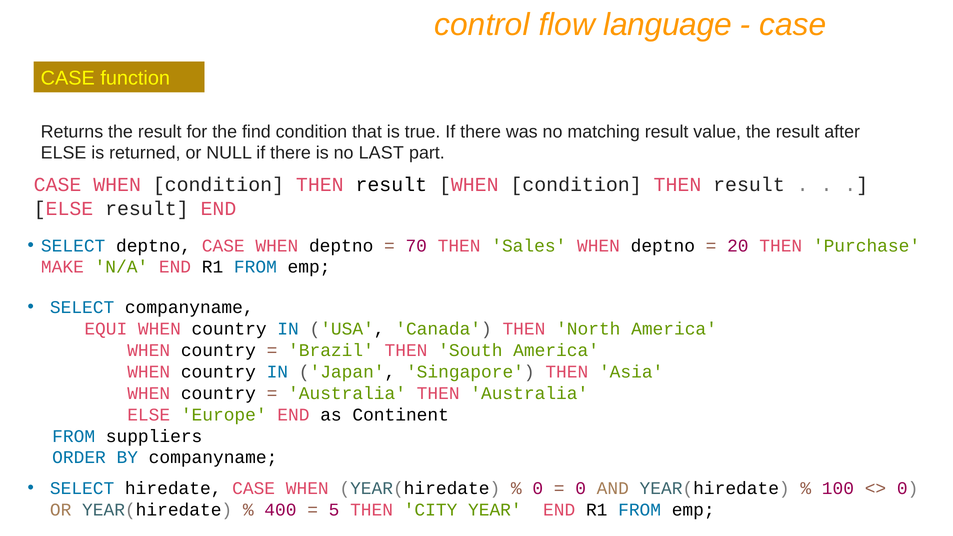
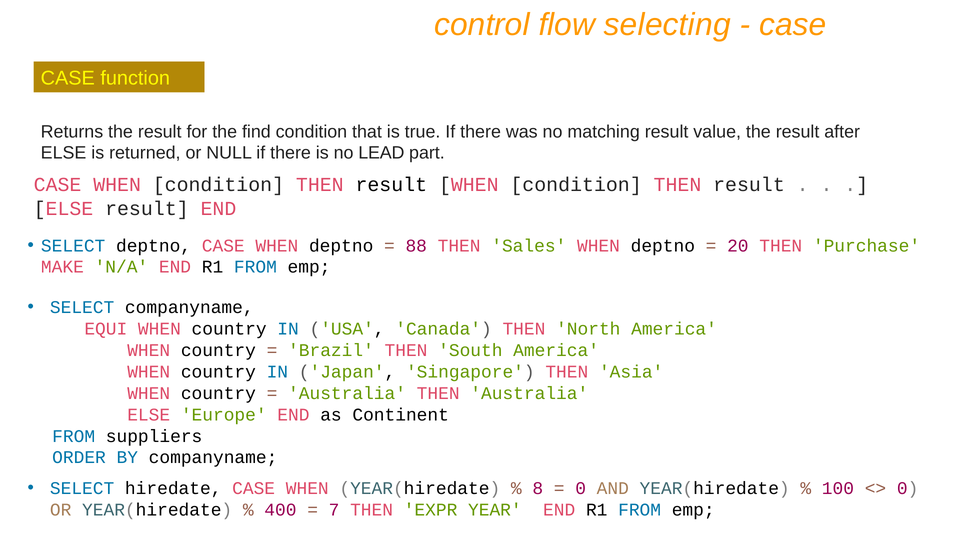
language: language -> selecting (667, 25)
LAST: LAST -> LEAD (381, 153)
70: 70 -> 88 (416, 246)
0: 0 -> 8 (538, 489)
5: 5 -> 7 (334, 510)
CITY: CITY -> EXPR (431, 510)
